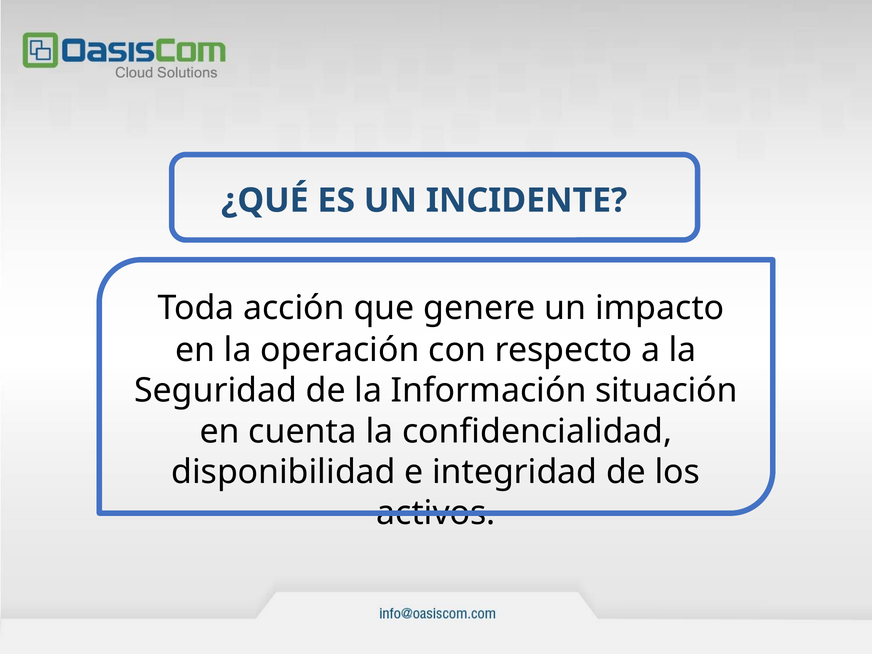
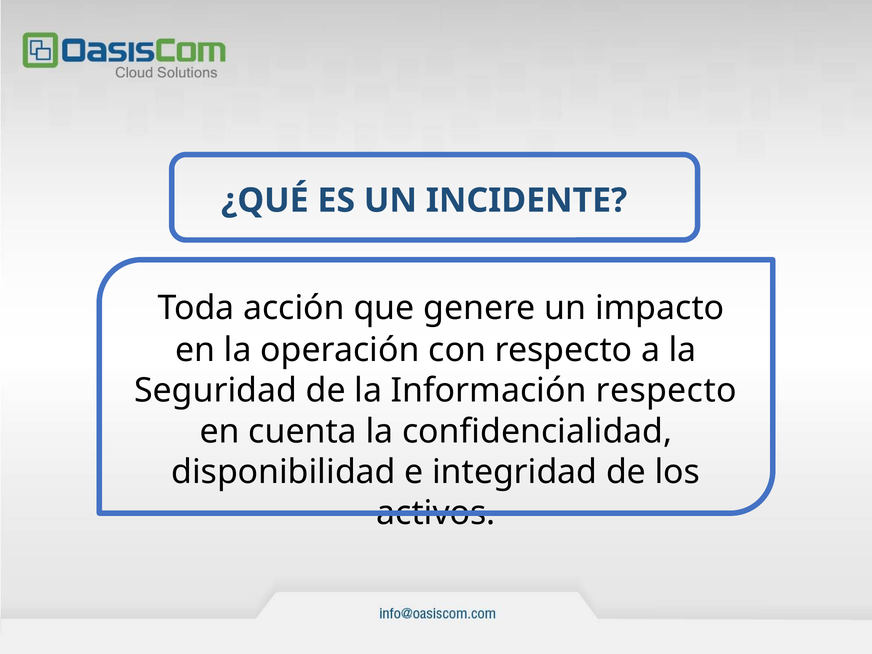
Información situación: situación -> respecto (666, 391)
